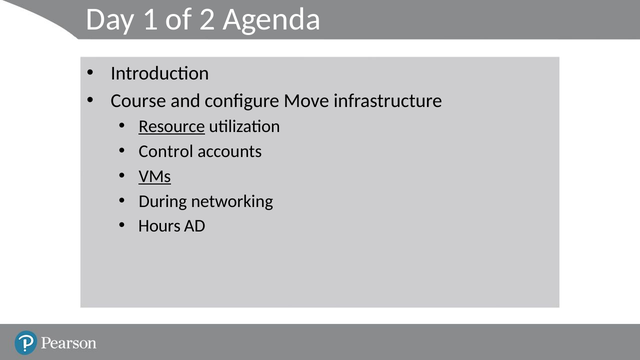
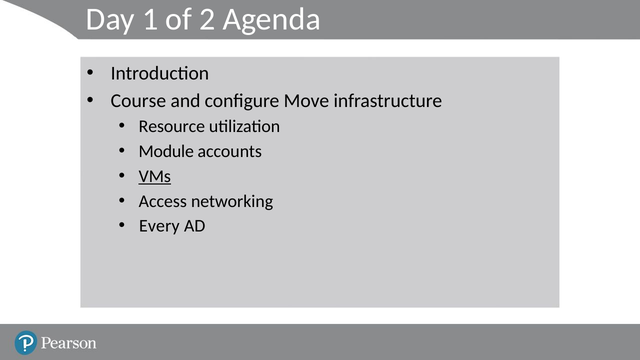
Resource underline: present -> none (172, 127)
Control: Control -> Module (166, 151)
During: During -> Access (163, 201)
Hours: Hours -> Every (159, 226)
